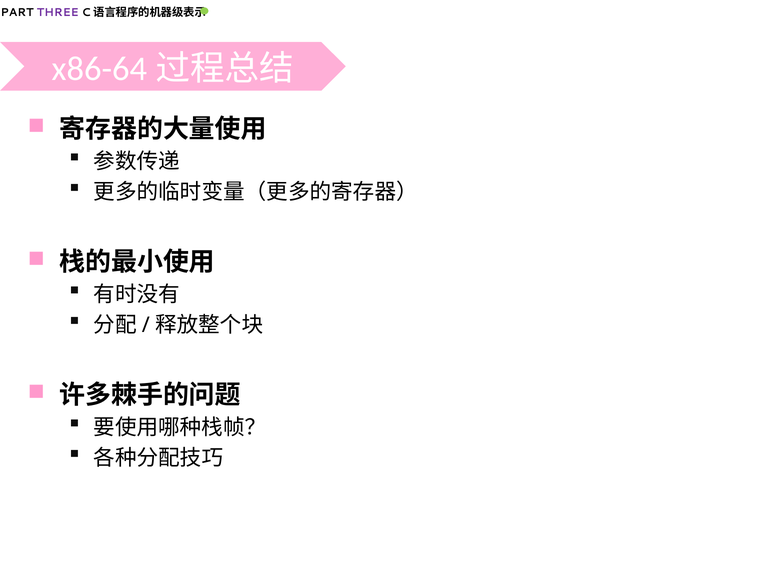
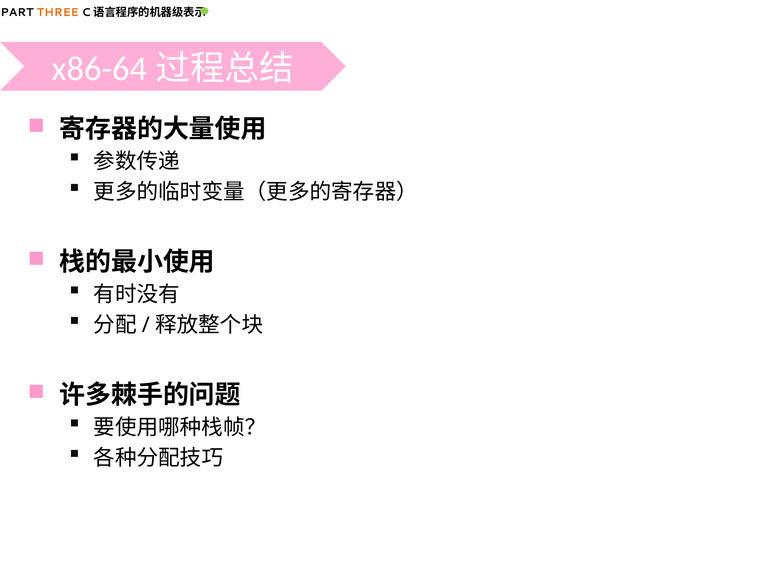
THREE colour: purple -> orange (58, 13)
